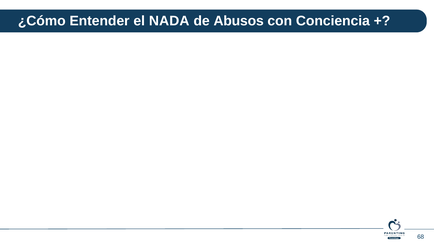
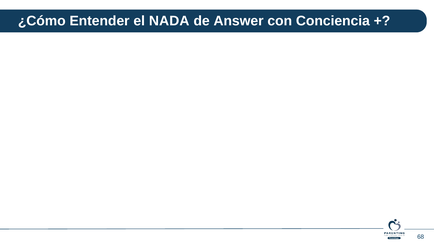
Abusos: Abusos -> Answer (239, 21)
